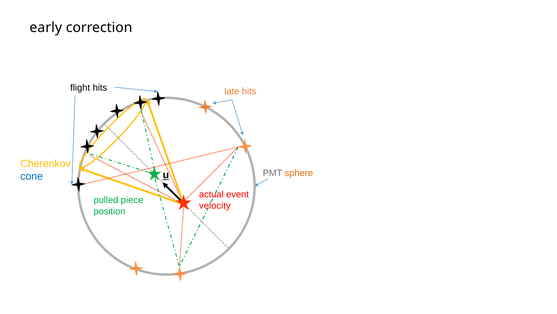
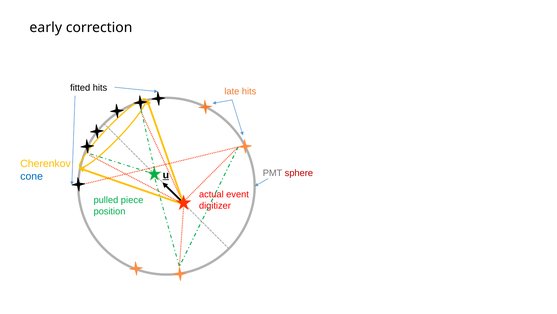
flight: flight -> fitted (80, 88)
sphere colour: orange -> red (299, 173)
velocity: velocity -> digitizer (215, 205)
